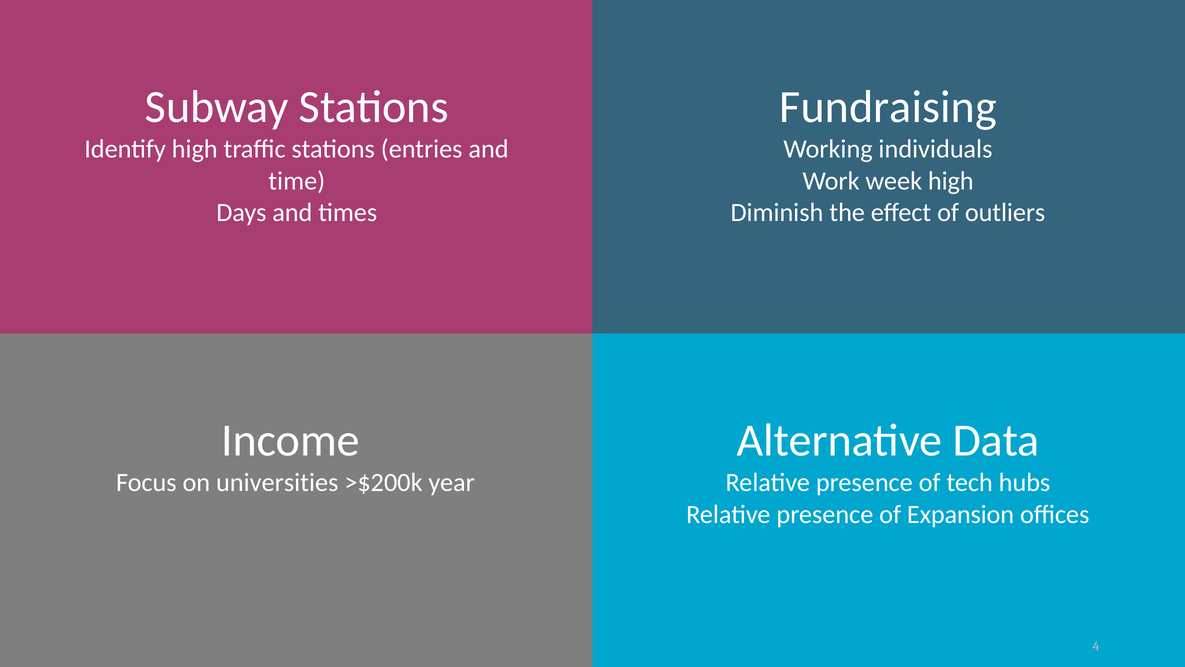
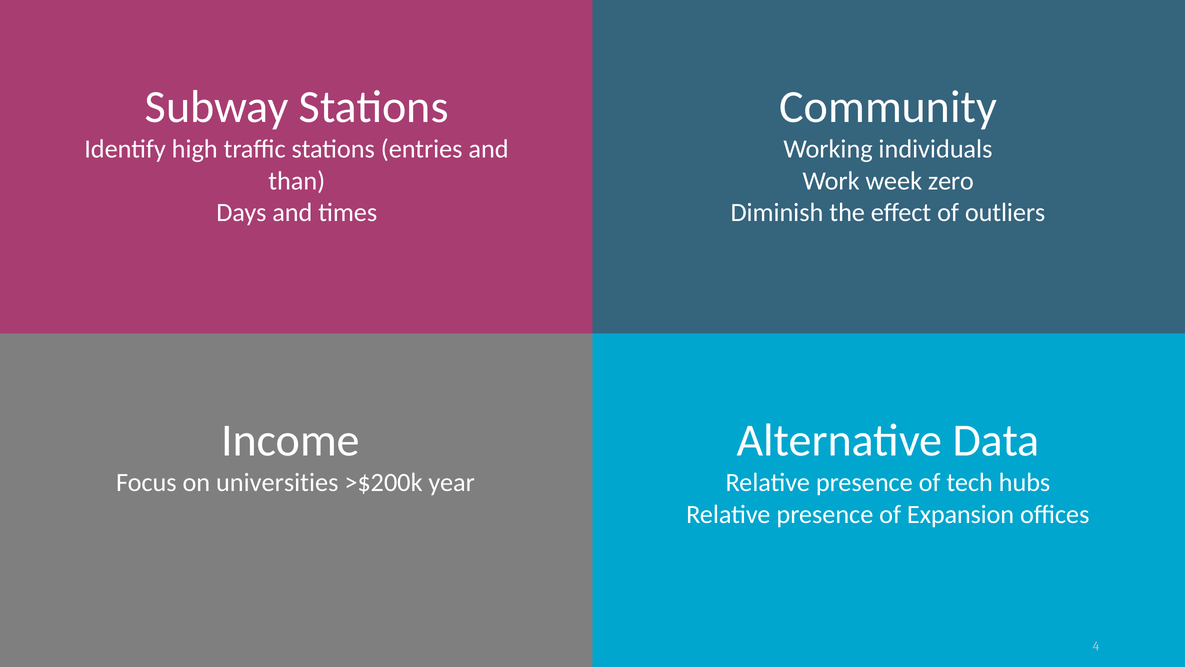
Fundraising: Fundraising -> Community (888, 107)
time: time -> than (297, 181)
week high: high -> zero (951, 181)
